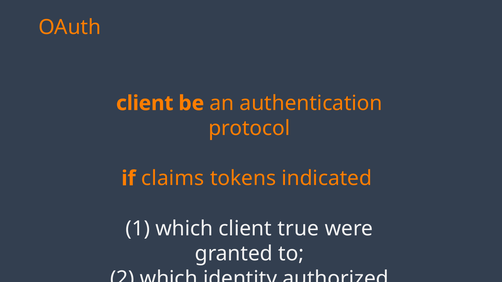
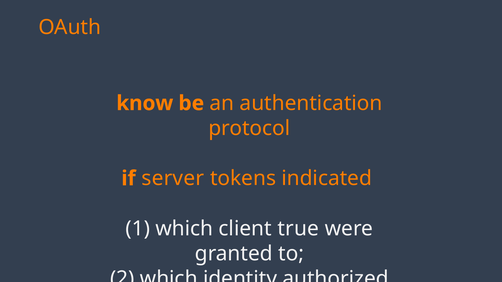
client: client -> know (145, 103)
claims: claims -> server (173, 179)
